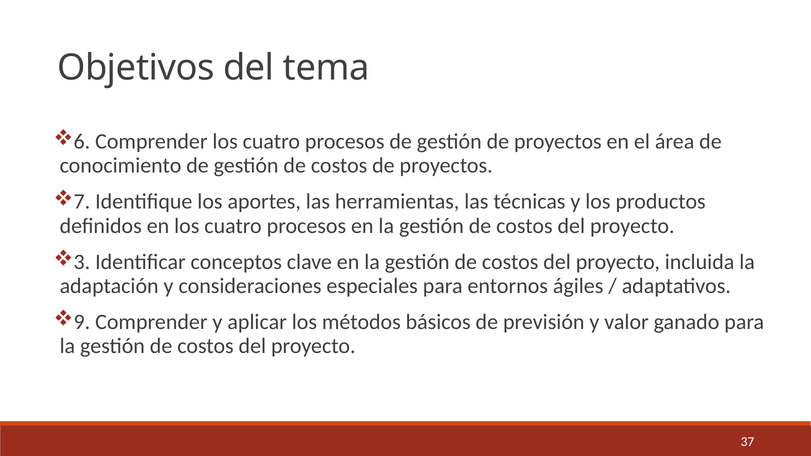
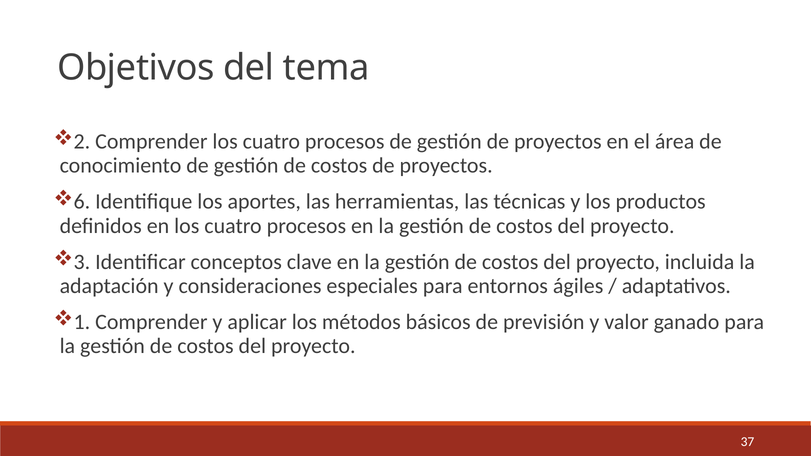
6: 6 -> 2 (82, 142)
7: 7 -> 6 (82, 202)
9: 9 -> 1 (82, 322)
